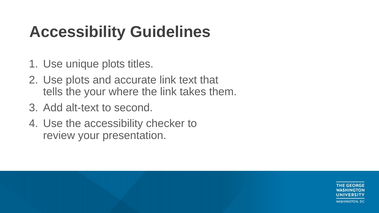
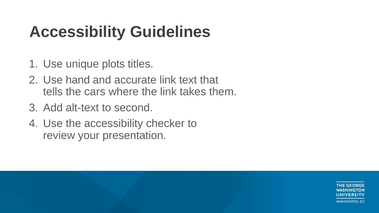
Use plots: plots -> hand (78, 80)
the your: your -> cars (95, 92)
